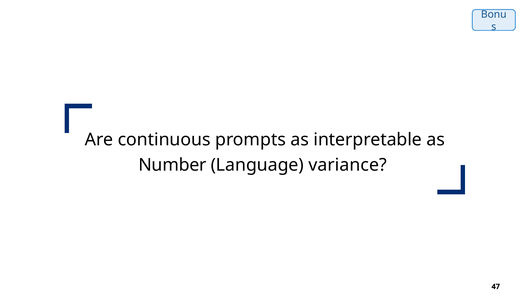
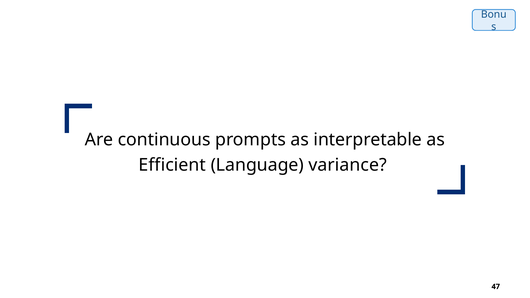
Number: Number -> Efficient (172, 165)
